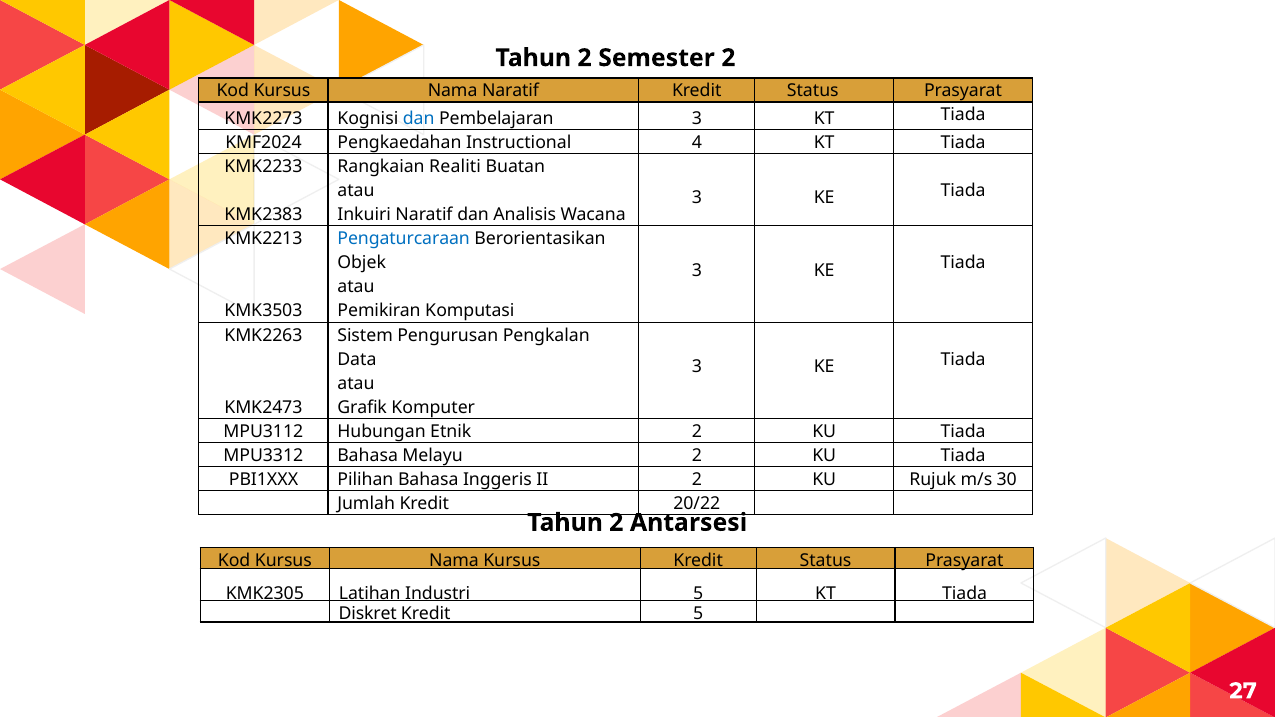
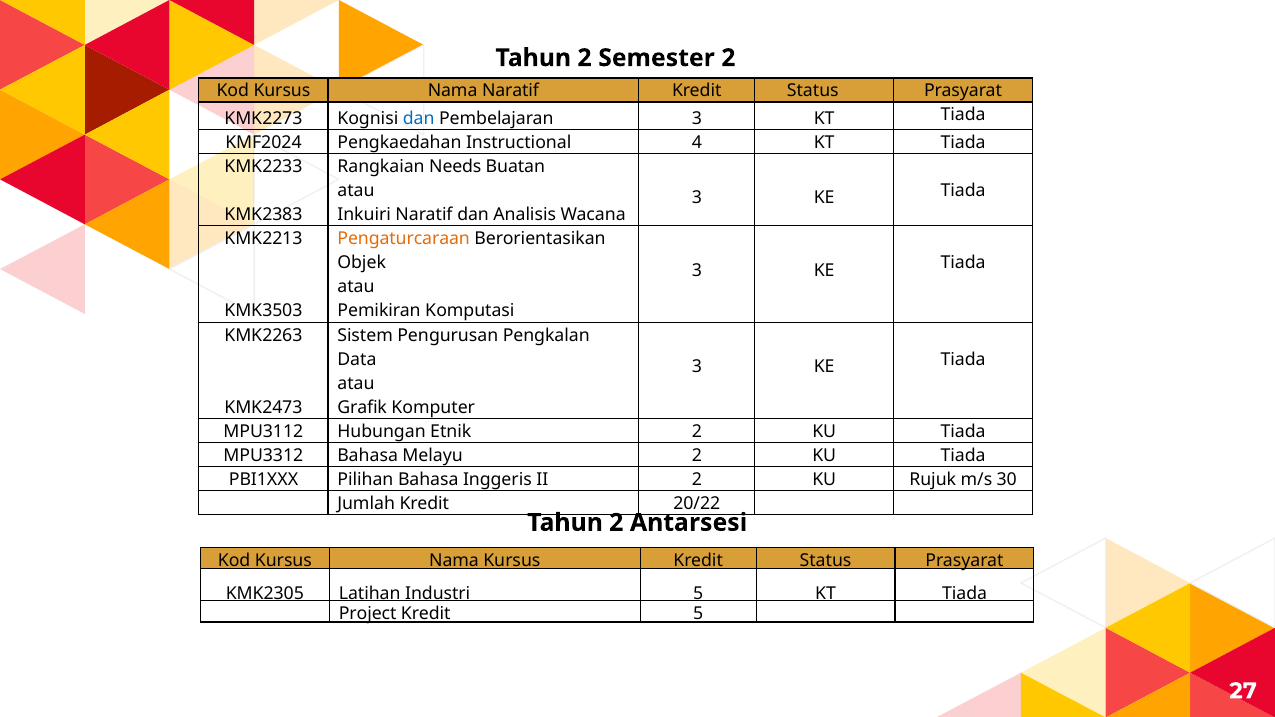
Realiti: Realiti -> Needs (455, 167)
Pengaturcaraan colour: blue -> orange (404, 239)
Diskret: Diskret -> Project (368, 614)
